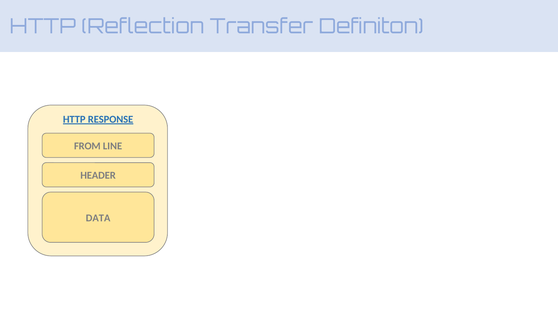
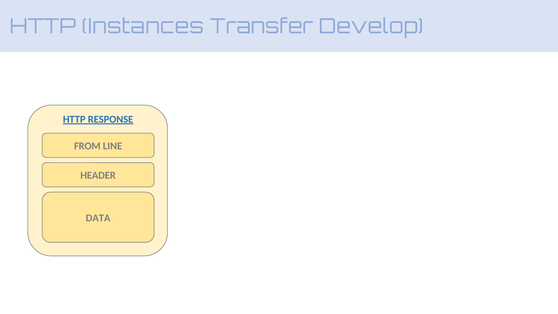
Reflection: Reflection -> Instances (143, 26)
Definiton: Definiton -> Develop (371, 26)
